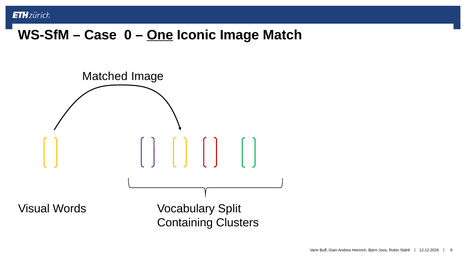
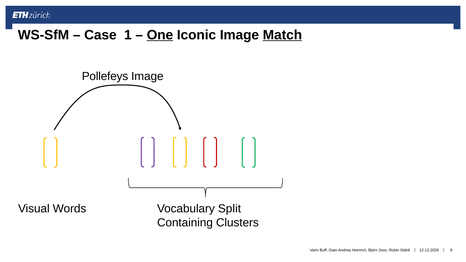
0: 0 -> 1 (128, 35)
Match underline: none -> present (282, 35)
Matched: Matched -> Pollefeys (105, 76)
